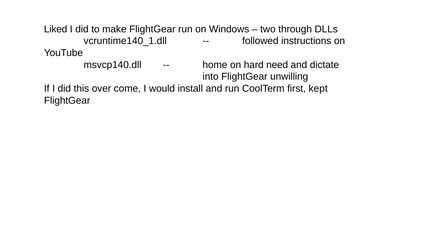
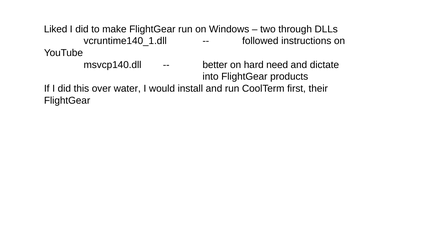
home: home -> better (215, 65)
unwilling: unwilling -> products (289, 77)
come: come -> water (127, 89)
kept: kept -> their (318, 89)
